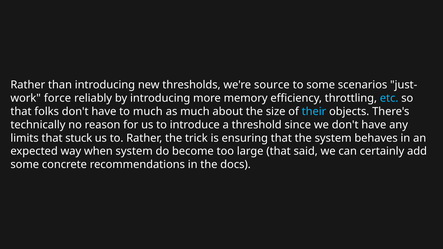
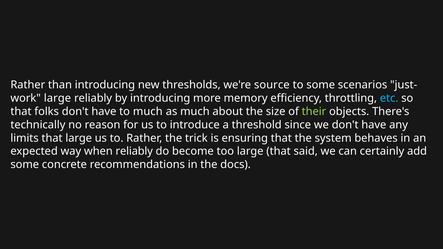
force: force -> large (57, 98)
their colour: light blue -> light green (314, 112)
that stuck: stuck -> large (79, 138)
when system: system -> reliably (134, 151)
